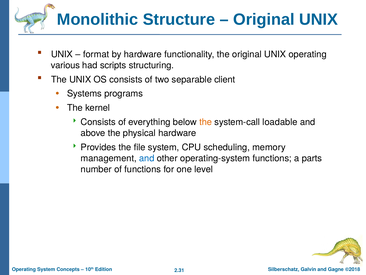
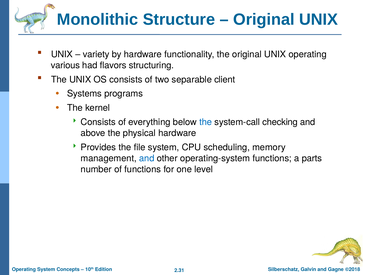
format: format -> variety (96, 54)
scripts: scripts -> flavors (113, 65)
the colour: orange -> blue (206, 122)
loadable: loadable -> checking (280, 122)
